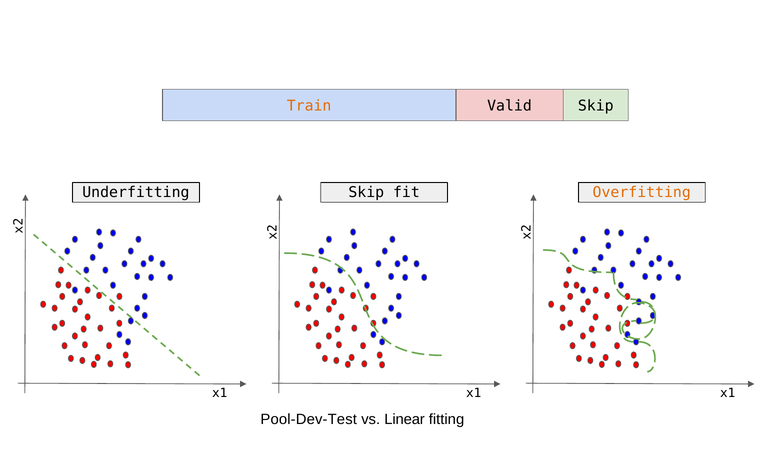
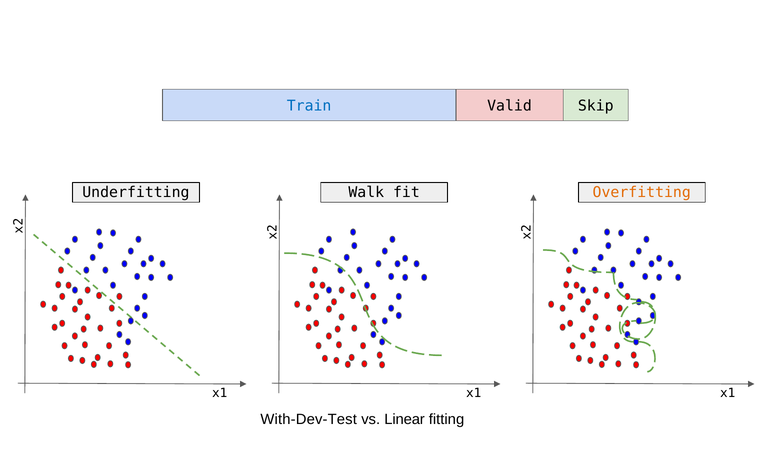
Train colour: orange -> blue (309, 106)
Underfitting Skip: Skip -> Walk (366, 193)
Pool-Dev-Test: Pool-Dev-Test -> With-Dev-Test (309, 420)
